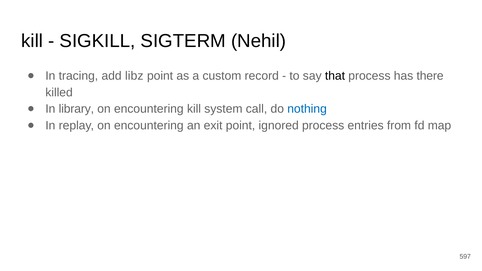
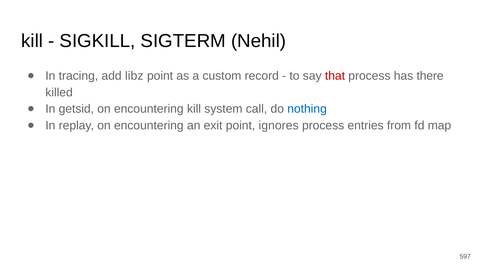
that colour: black -> red (335, 76)
library: library -> getsid (76, 109)
ignored: ignored -> ignores (279, 126)
